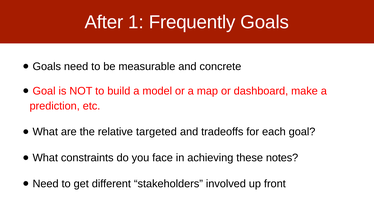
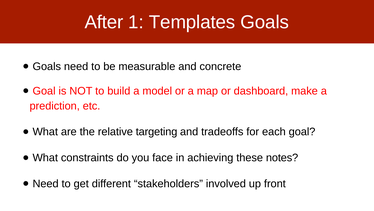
Frequently: Frequently -> Templates (192, 22)
targeted: targeted -> targeting (157, 131)
